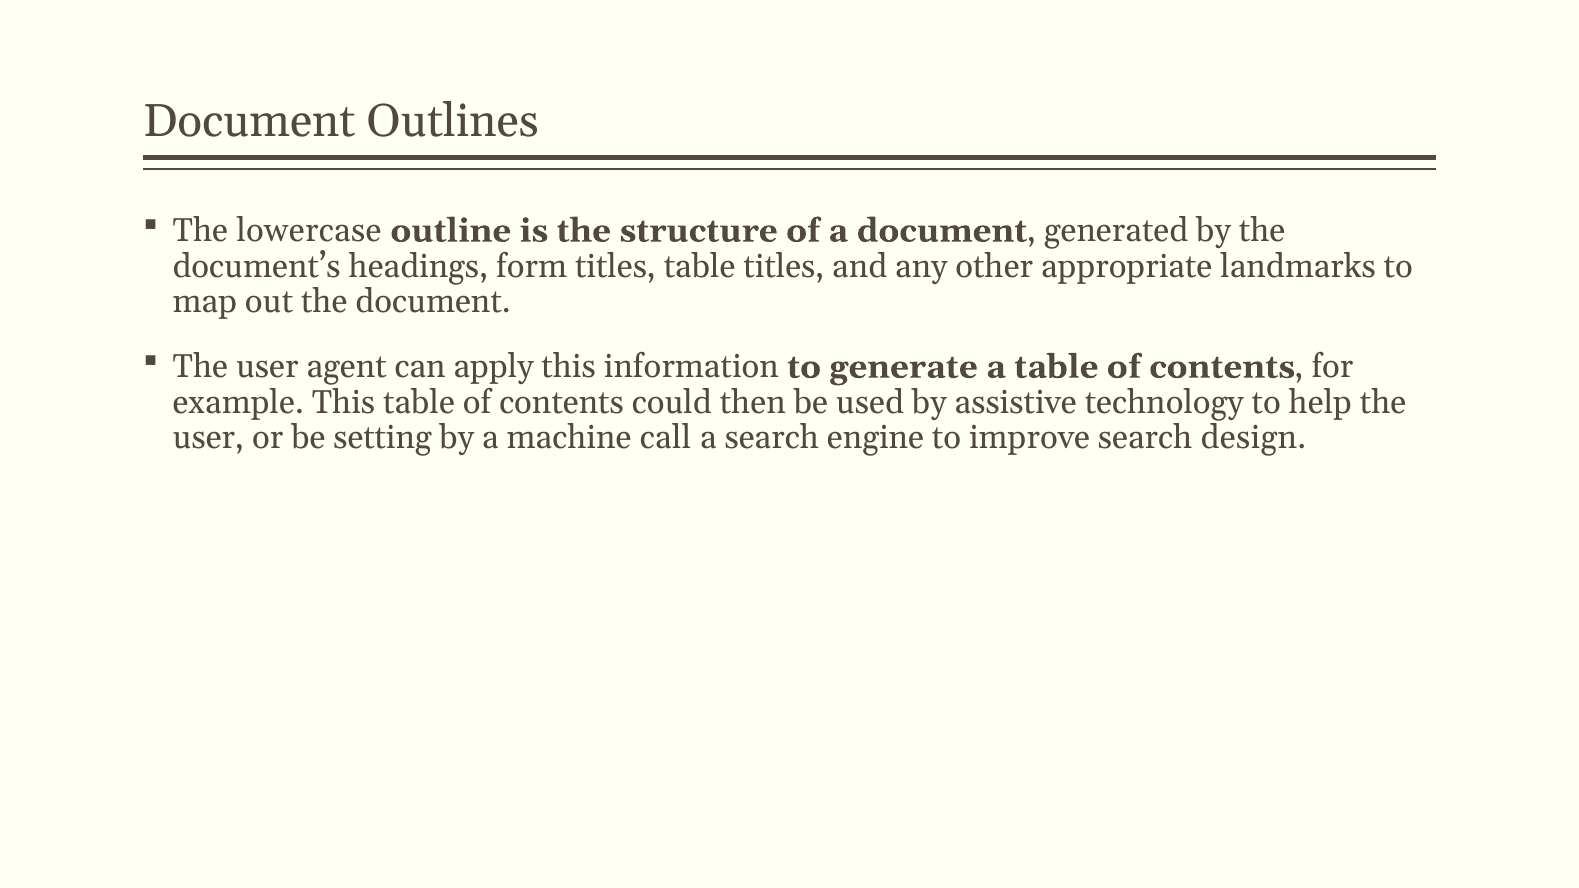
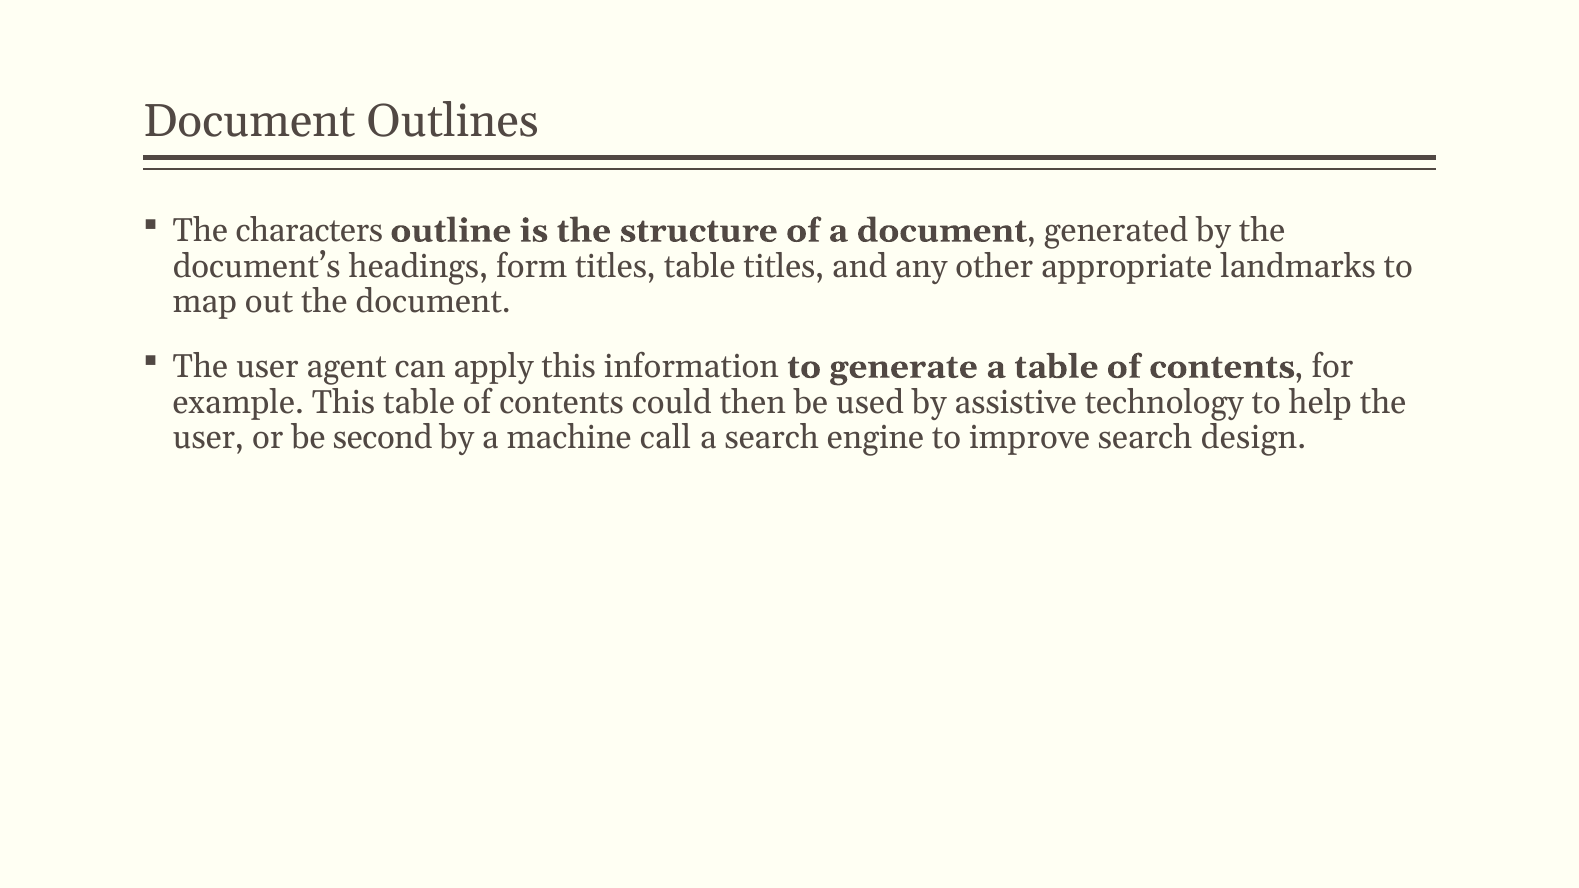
lowercase: lowercase -> characters (309, 231)
setting: setting -> second (383, 438)
